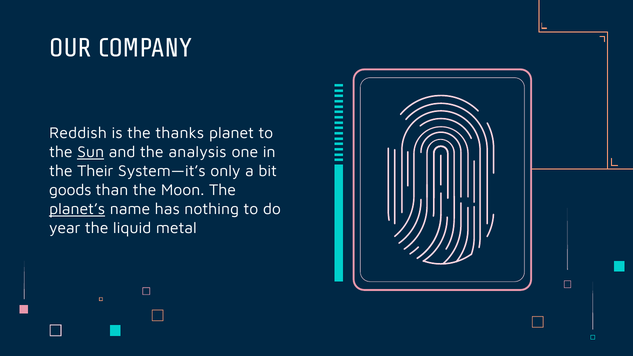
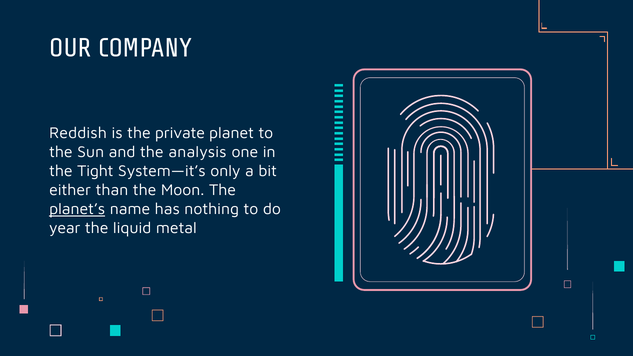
thanks: thanks -> private (180, 133)
Sun underline: present -> none (91, 152)
Their: Their -> Tight (95, 171)
goods: goods -> either (70, 190)
